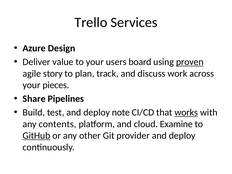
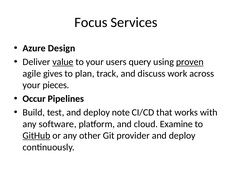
Trello: Trello -> Focus (91, 22)
value underline: none -> present (63, 62)
board: board -> query (140, 62)
story: story -> gives (53, 73)
Share: Share -> Occur (34, 99)
works underline: present -> none (186, 112)
contents: contents -> software (58, 124)
